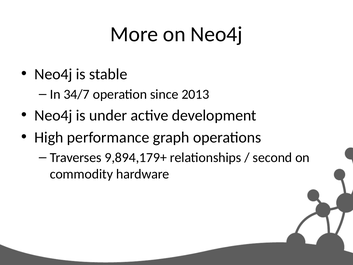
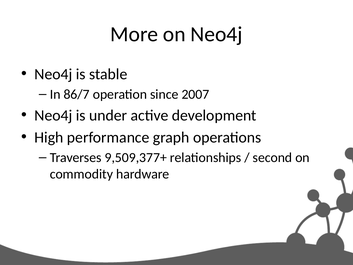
34/7: 34/7 -> 86/7 (77, 94)
2013: 2013 -> 2007 (195, 94)
9,894,179+: 9,894,179+ -> 9,509,377+ (136, 157)
